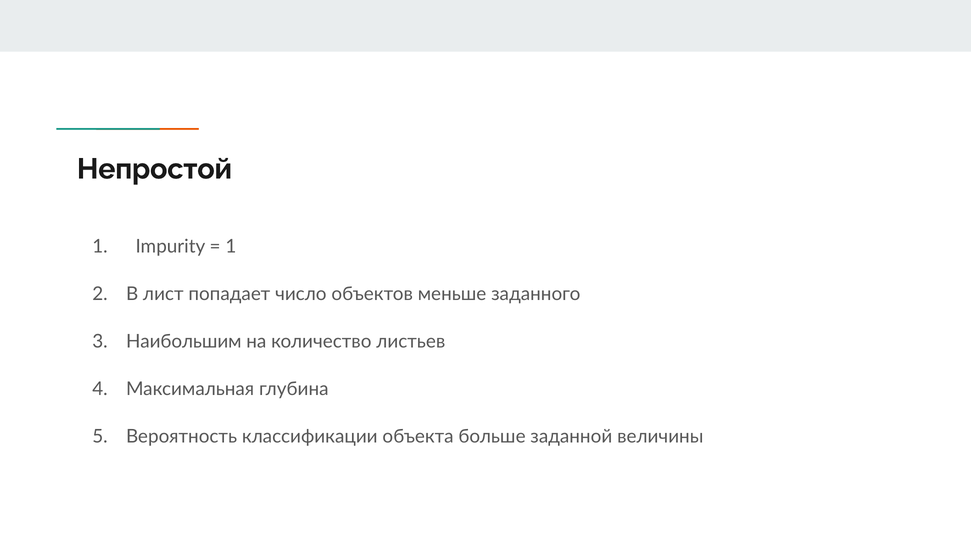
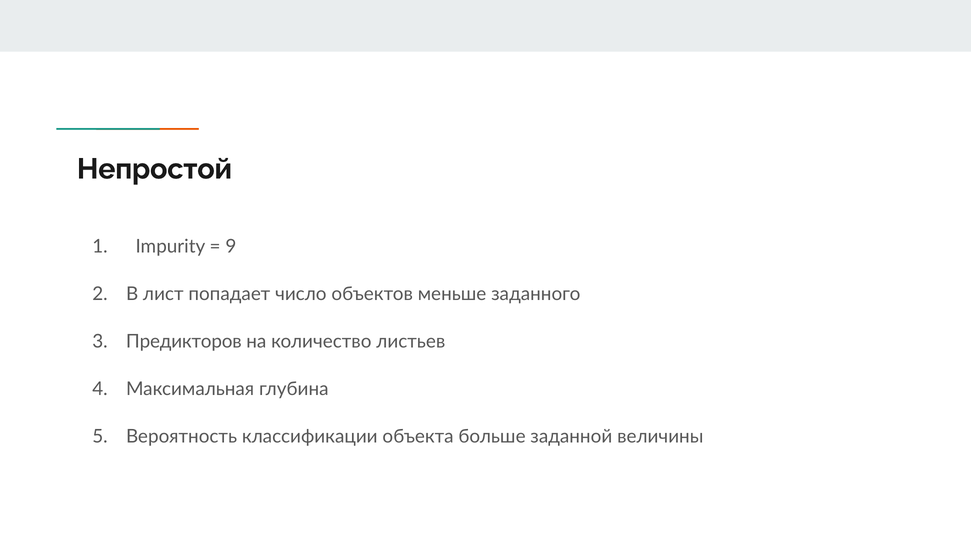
1: 1 -> 9 (231, 246)
Наибольшим: Наибольшим -> Предикторов (184, 342)
